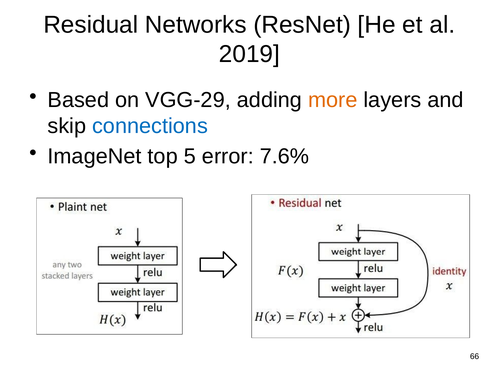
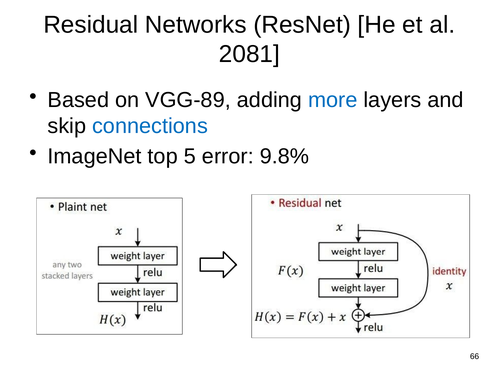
2019: 2019 -> 2081 (249, 54)
VGG-29: VGG-29 -> VGG-89 (188, 100)
more colour: orange -> blue (333, 100)
7.6%: 7.6% -> 9.8% (284, 156)
